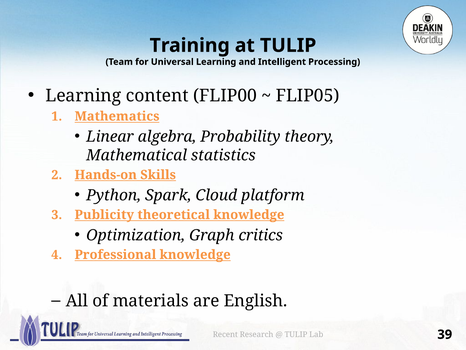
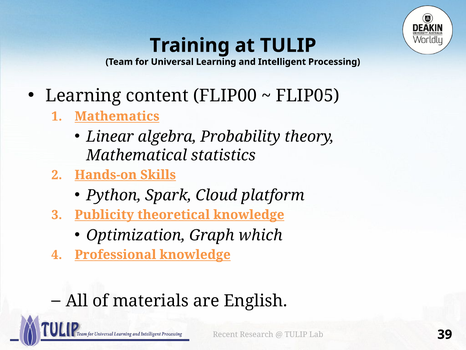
critics: critics -> which (261, 235)
